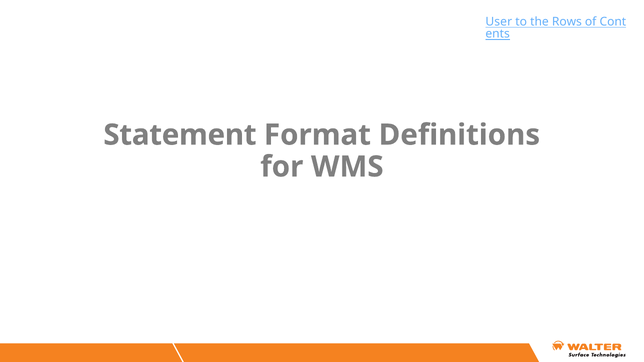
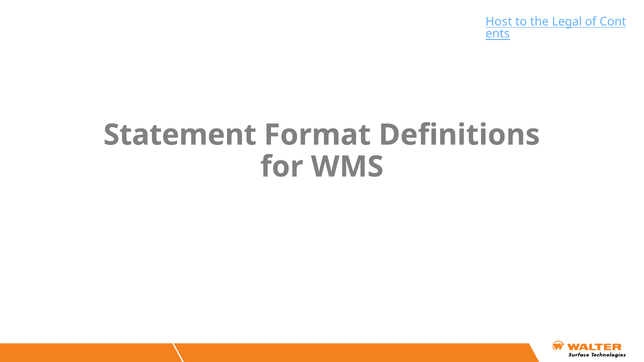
User: User -> Host (499, 22)
Rows: Rows -> Legal (567, 22)
